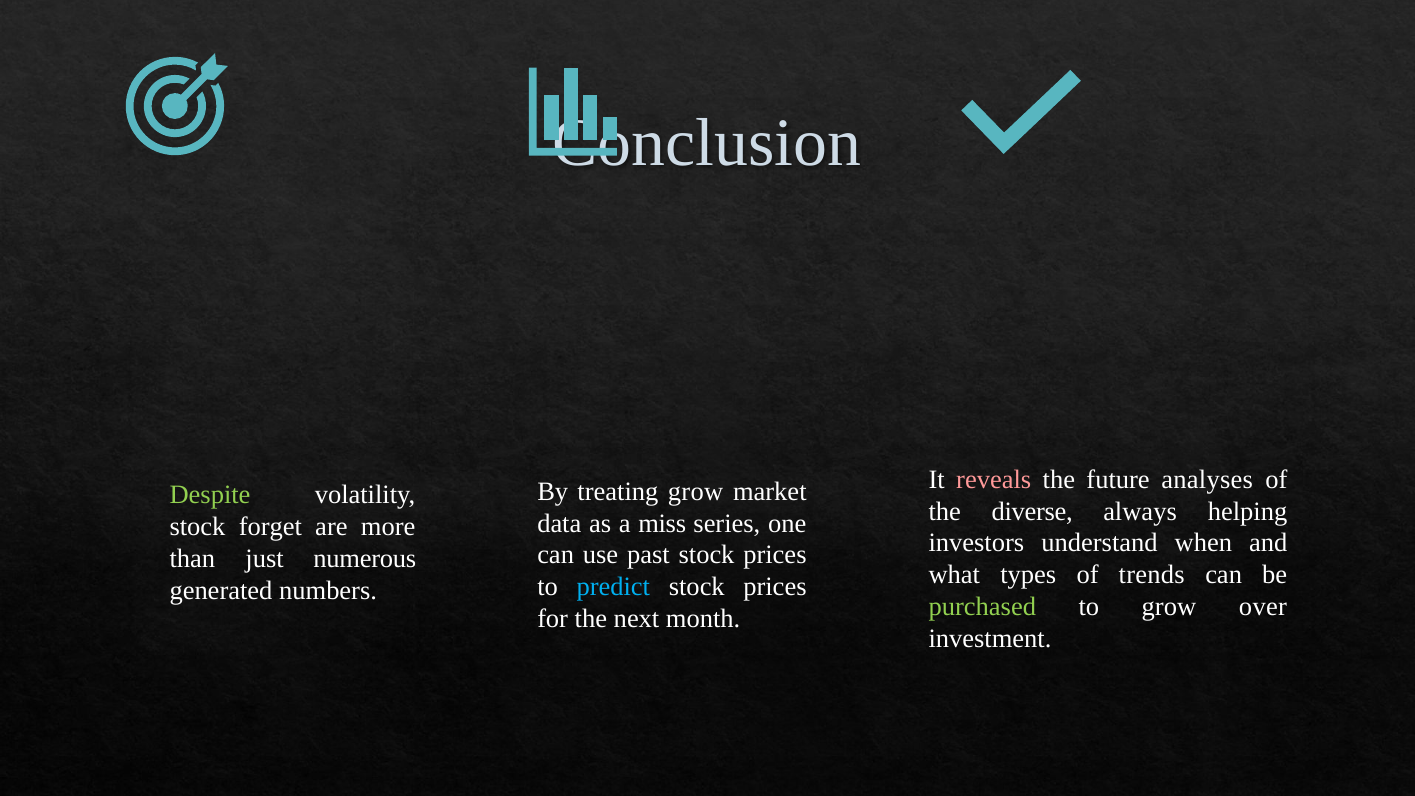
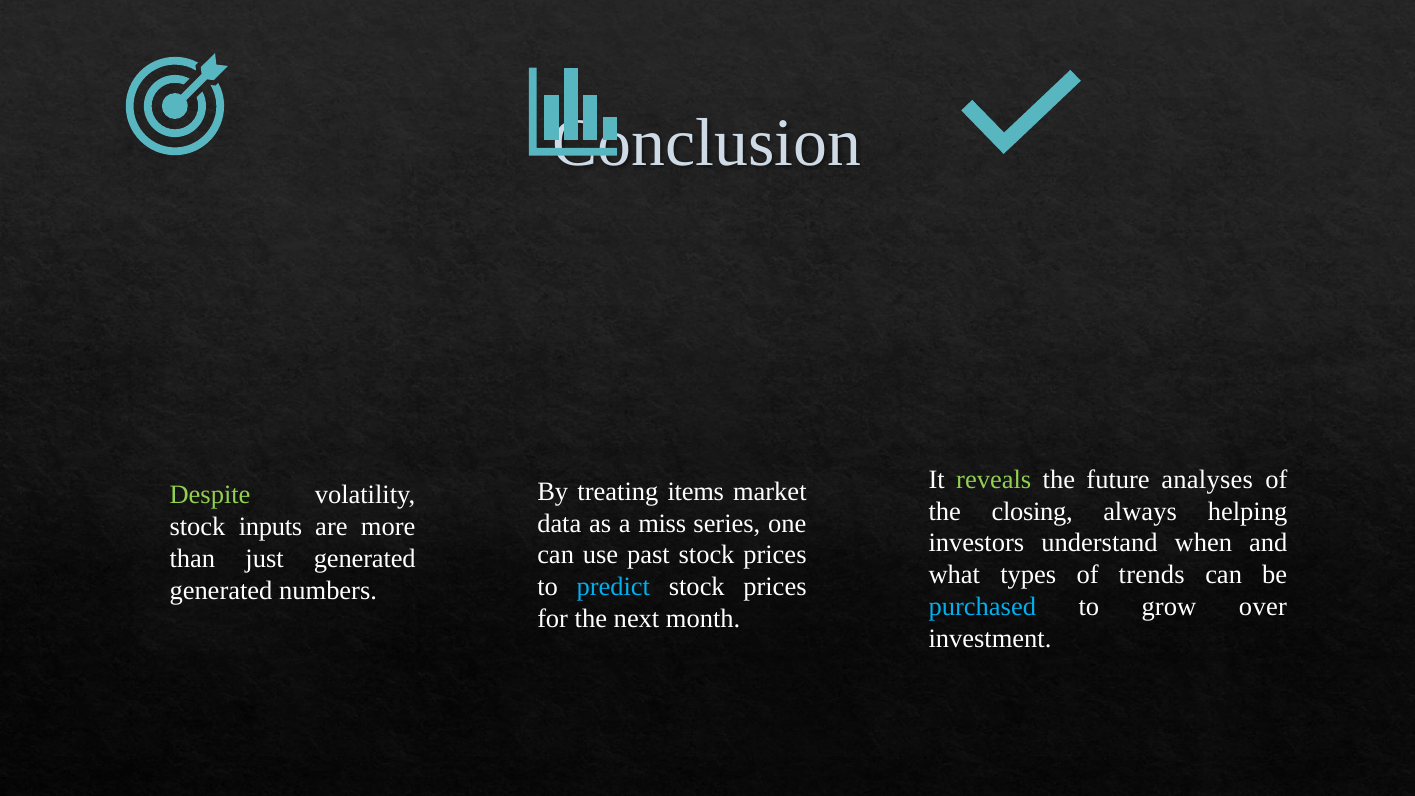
reveals colour: pink -> light green (994, 479)
treating grow: grow -> items (696, 491)
diverse: diverse -> closing (1032, 511)
forget: forget -> inputs (271, 527)
just numerous: numerous -> generated (365, 559)
purchased colour: light green -> light blue (982, 607)
